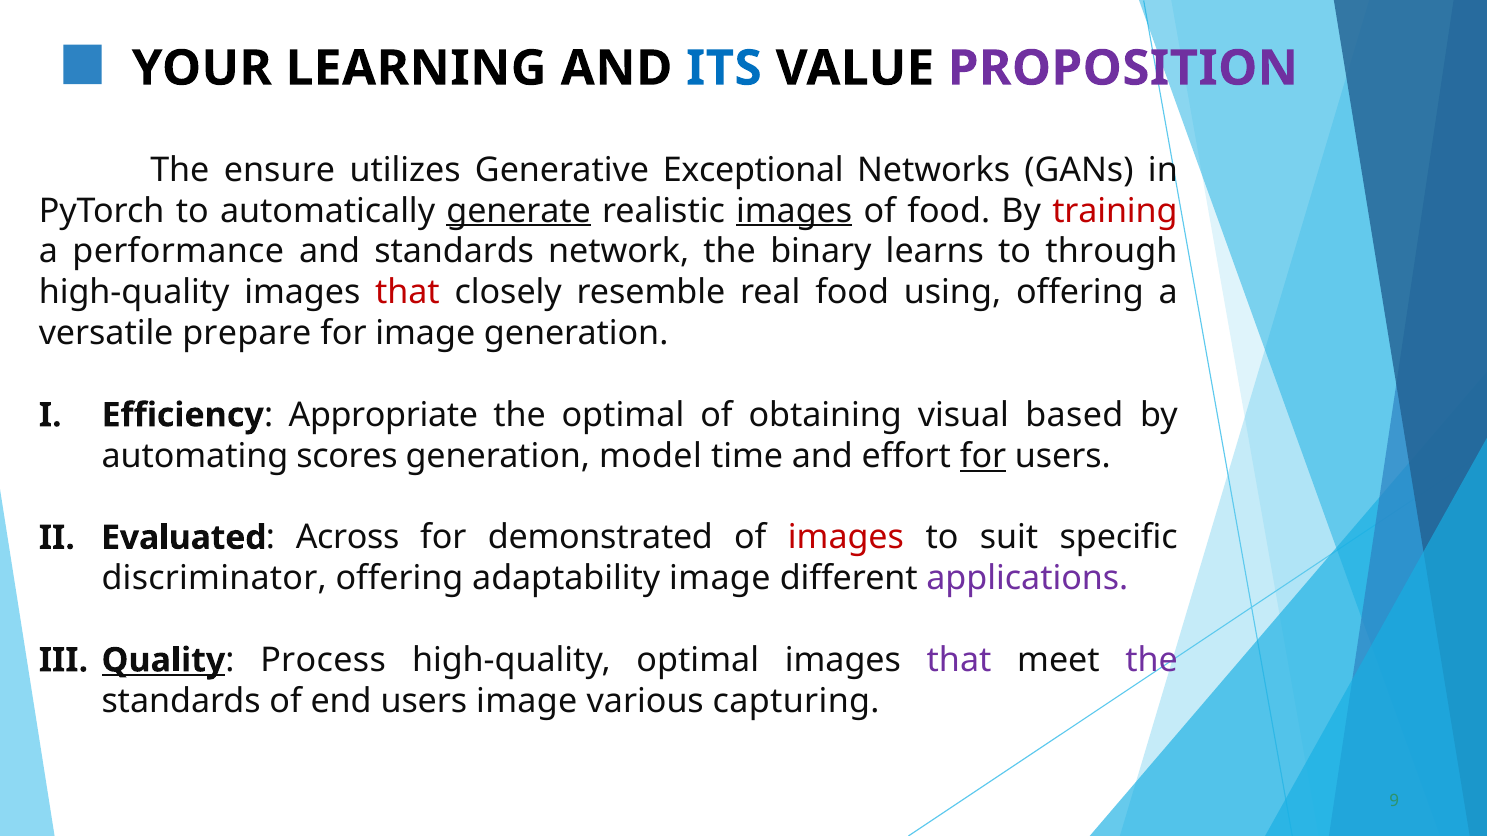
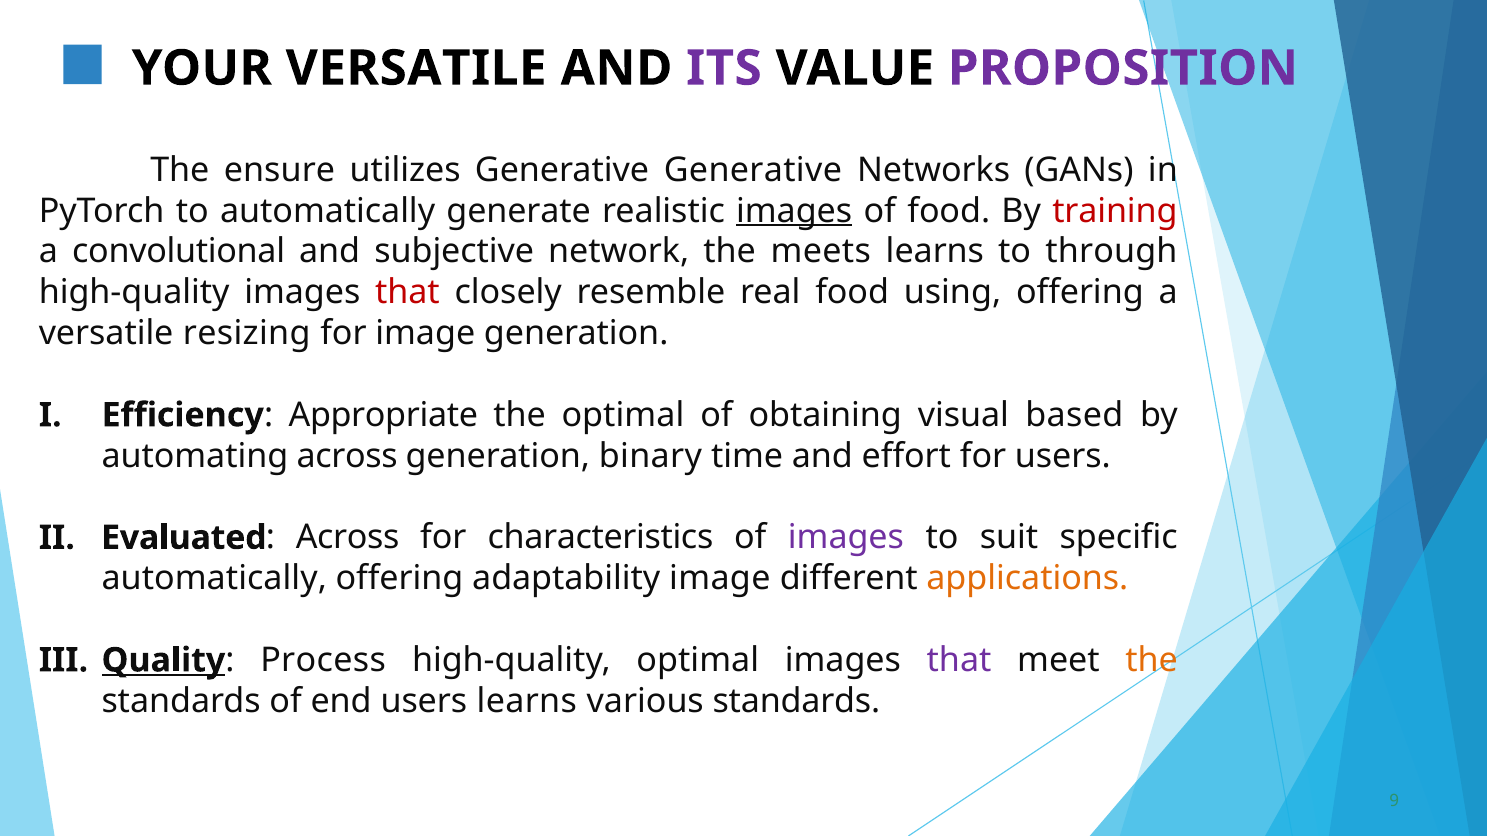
YOUR LEARNING: LEARNING -> VERSATILE (416, 68)
ITS colour: blue -> purple (724, 68)
Generative Exceptional: Exceptional -> Generative (753, 170)
generate underline: present -> none (519, 211)
performance: performance -> convolutional (179, 252)
and standards: standards -> subjective (454, 252)
binary: binary -> meets (821, 252)
prepare: prepare -> resizing (247, 334)
automating scores: scores -> across (347, 456)
model: model -> binary (650, 456)
for underline: present -> none (983, 456)
demonstrated: demonstrated -> characteristics (600, 538)
images colour: red -> purple (846, 538)
discriminator: discriminator -> automatically (214, 579)
applications colour: purple -> orange (1027, 579)
the colour: purple -> orange (1152, 661)
users image: image -> learns (527, 701)
various capturing: capturing -> standards (796, 701)
